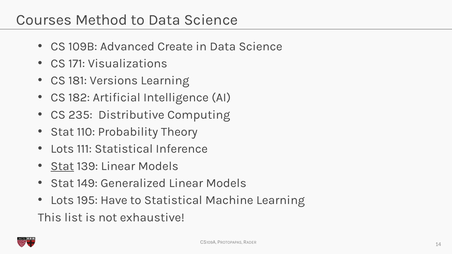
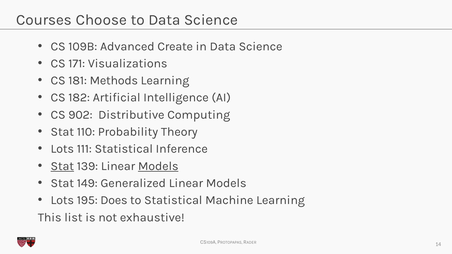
Method: Method -> Choose (101, 20)
Versions: Versions -> Methods (114, 81)
235: 235 -> 902 (80, 115)
Models underline: none -> present (158, 166)
Have: Have -> Does (114, 200)
